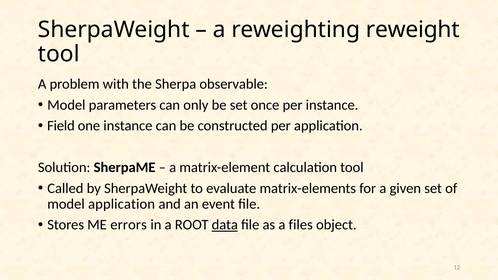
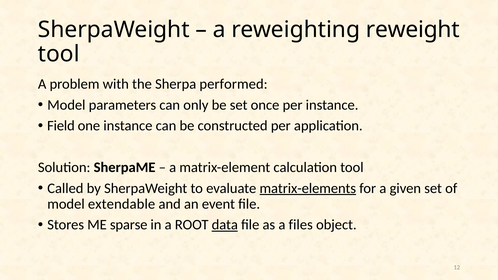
observable: observable -> performed (234, 84)
matrix-elements underline: none -> present (308, 188)
model application: application -> extendable (122, 204)
errors: errors -> sparse (129, 225)
